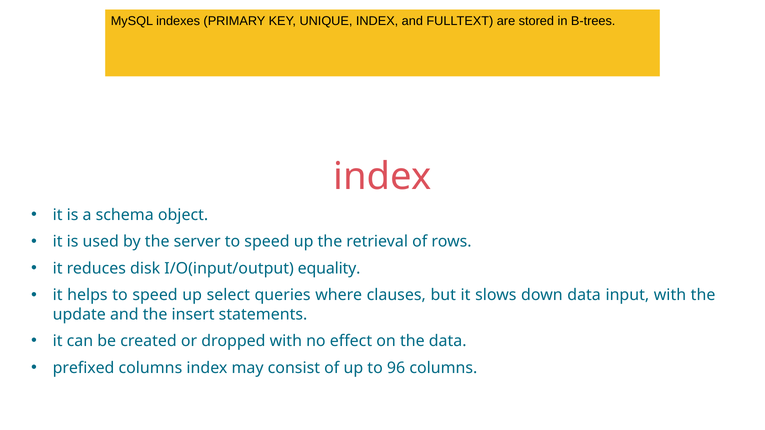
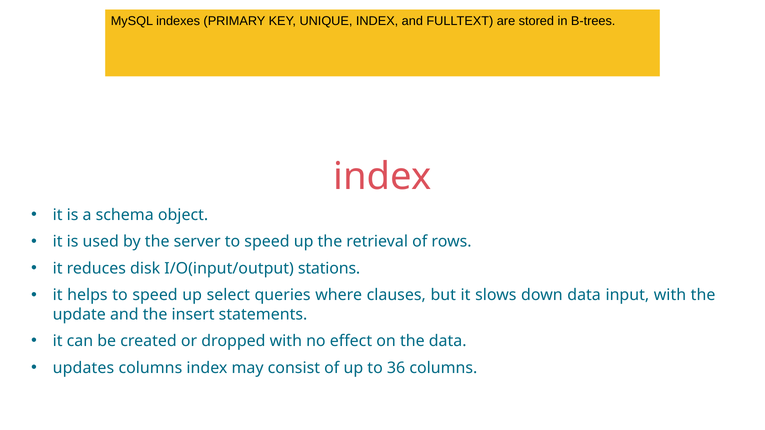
equality: equality -> stations (329, 269)
prefixed: prefixed -> updates (83, 368)
96: 96 -> 36 (396, 368)
